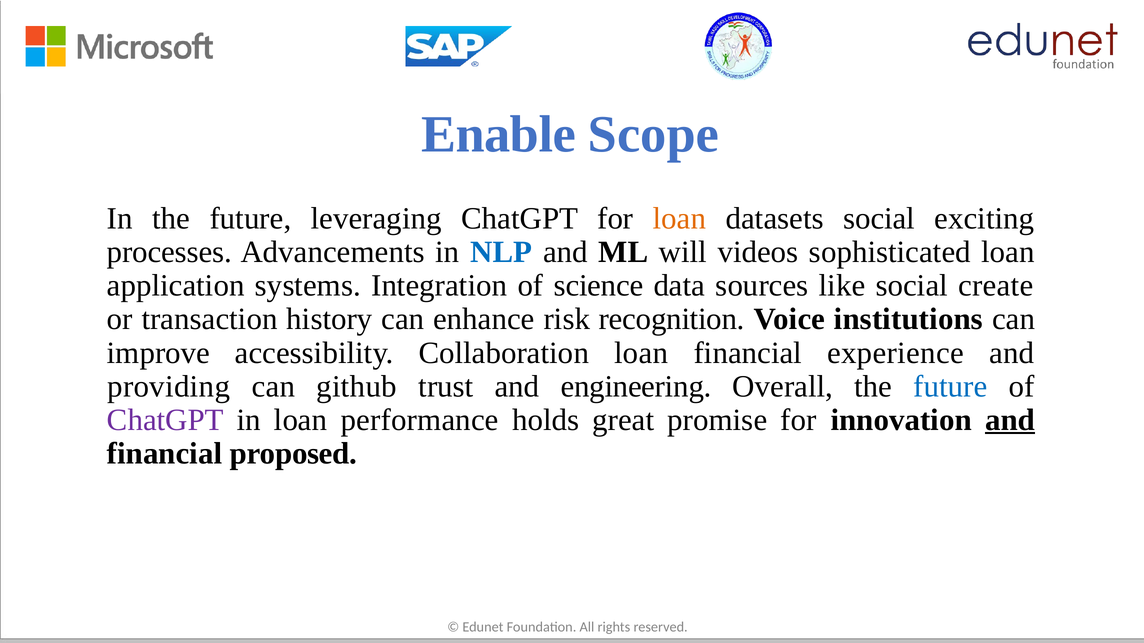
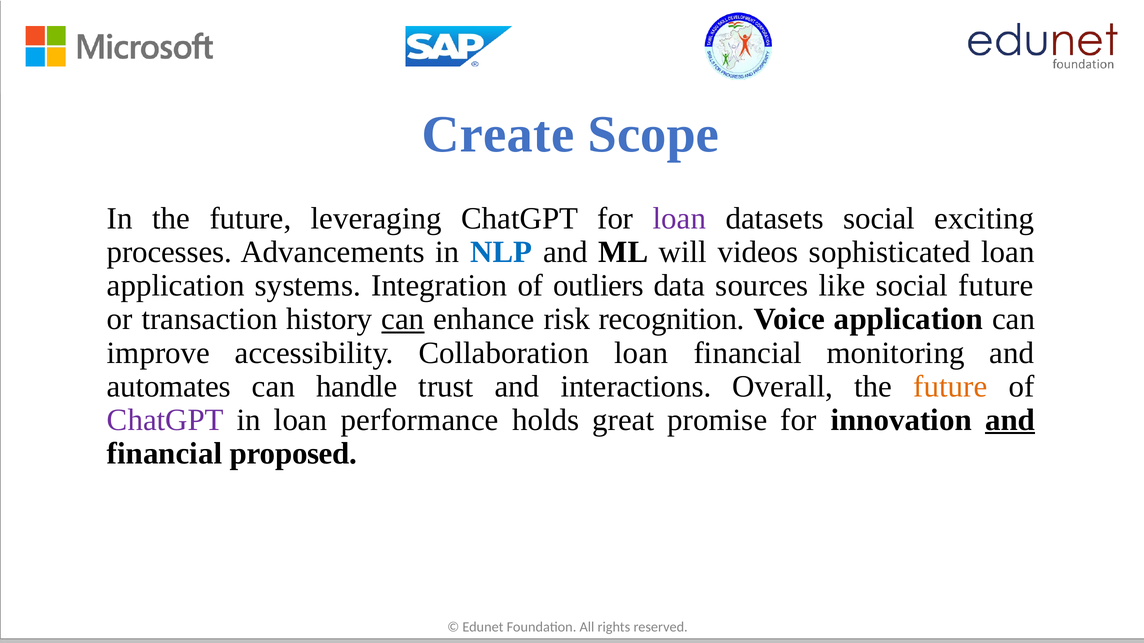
Enable: Enable -> Create (498, 135)
loan colour: orange -> purple (679, 219)
science: science -> outliers (599, 286)
social create: create -> future (996, 286)
can underline: none -> present (403, 320)
Voice institutions: institutions -> application (908, 320)
experience: experience -> monitoring (896, 353)
providing: providing -> automates (169, 387)
github: github -> handle (357, 387)
engineering: engineering -> interactions (636, 387)
future colour: blue -> orange (950, 387)
